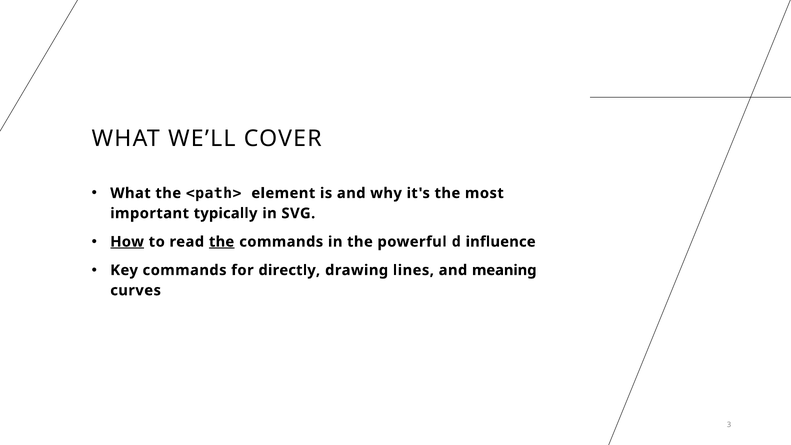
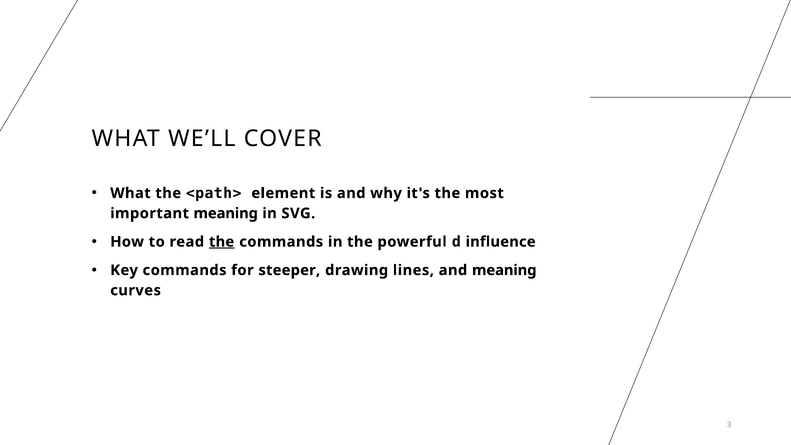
important typically: typically -> meaning (226, 213)
How underline: present -> none (127, 242)
directly: directly -> steeper (289, 270)
